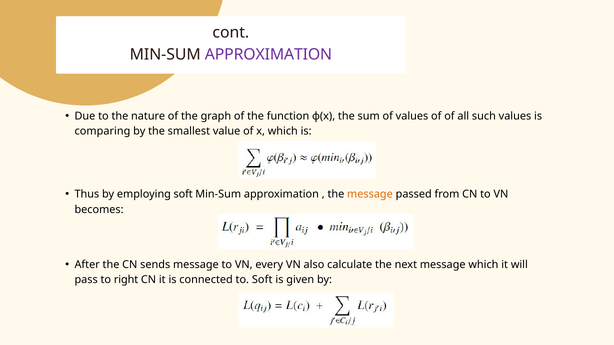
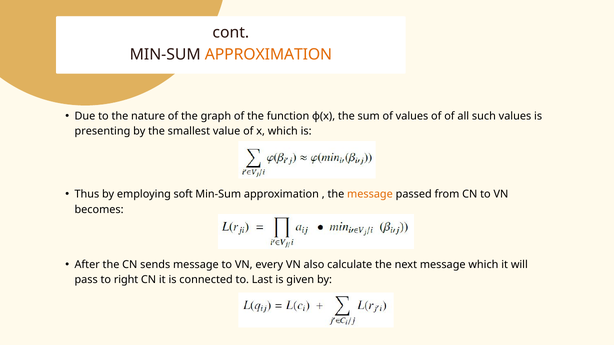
APPROXIMATION colour: purple -> orange (268, 54)
comparing: comparing -> presenting (102, 131)
to Soft: Soft -> Last (262, 280)
